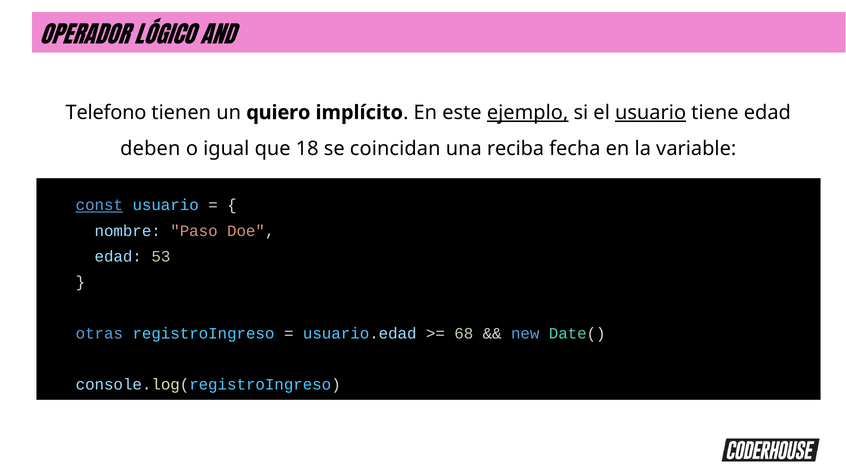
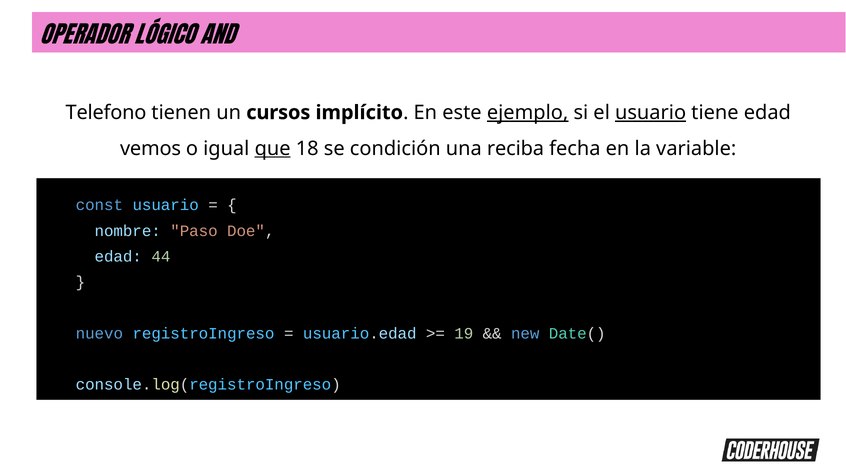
quiero: quiero -> cursos (278, 113)
deben: deben -> vemos (151, 149)
que underline: none -> present (273, 149)
coincidan: coincidan -> condición (395, 149)
const underline: present -> none (99, 205)
53: 53 -> 44 (161, 256)
otras: otras -> nuevo (99, 333)
68: 68 -> 19 (464, 333)
